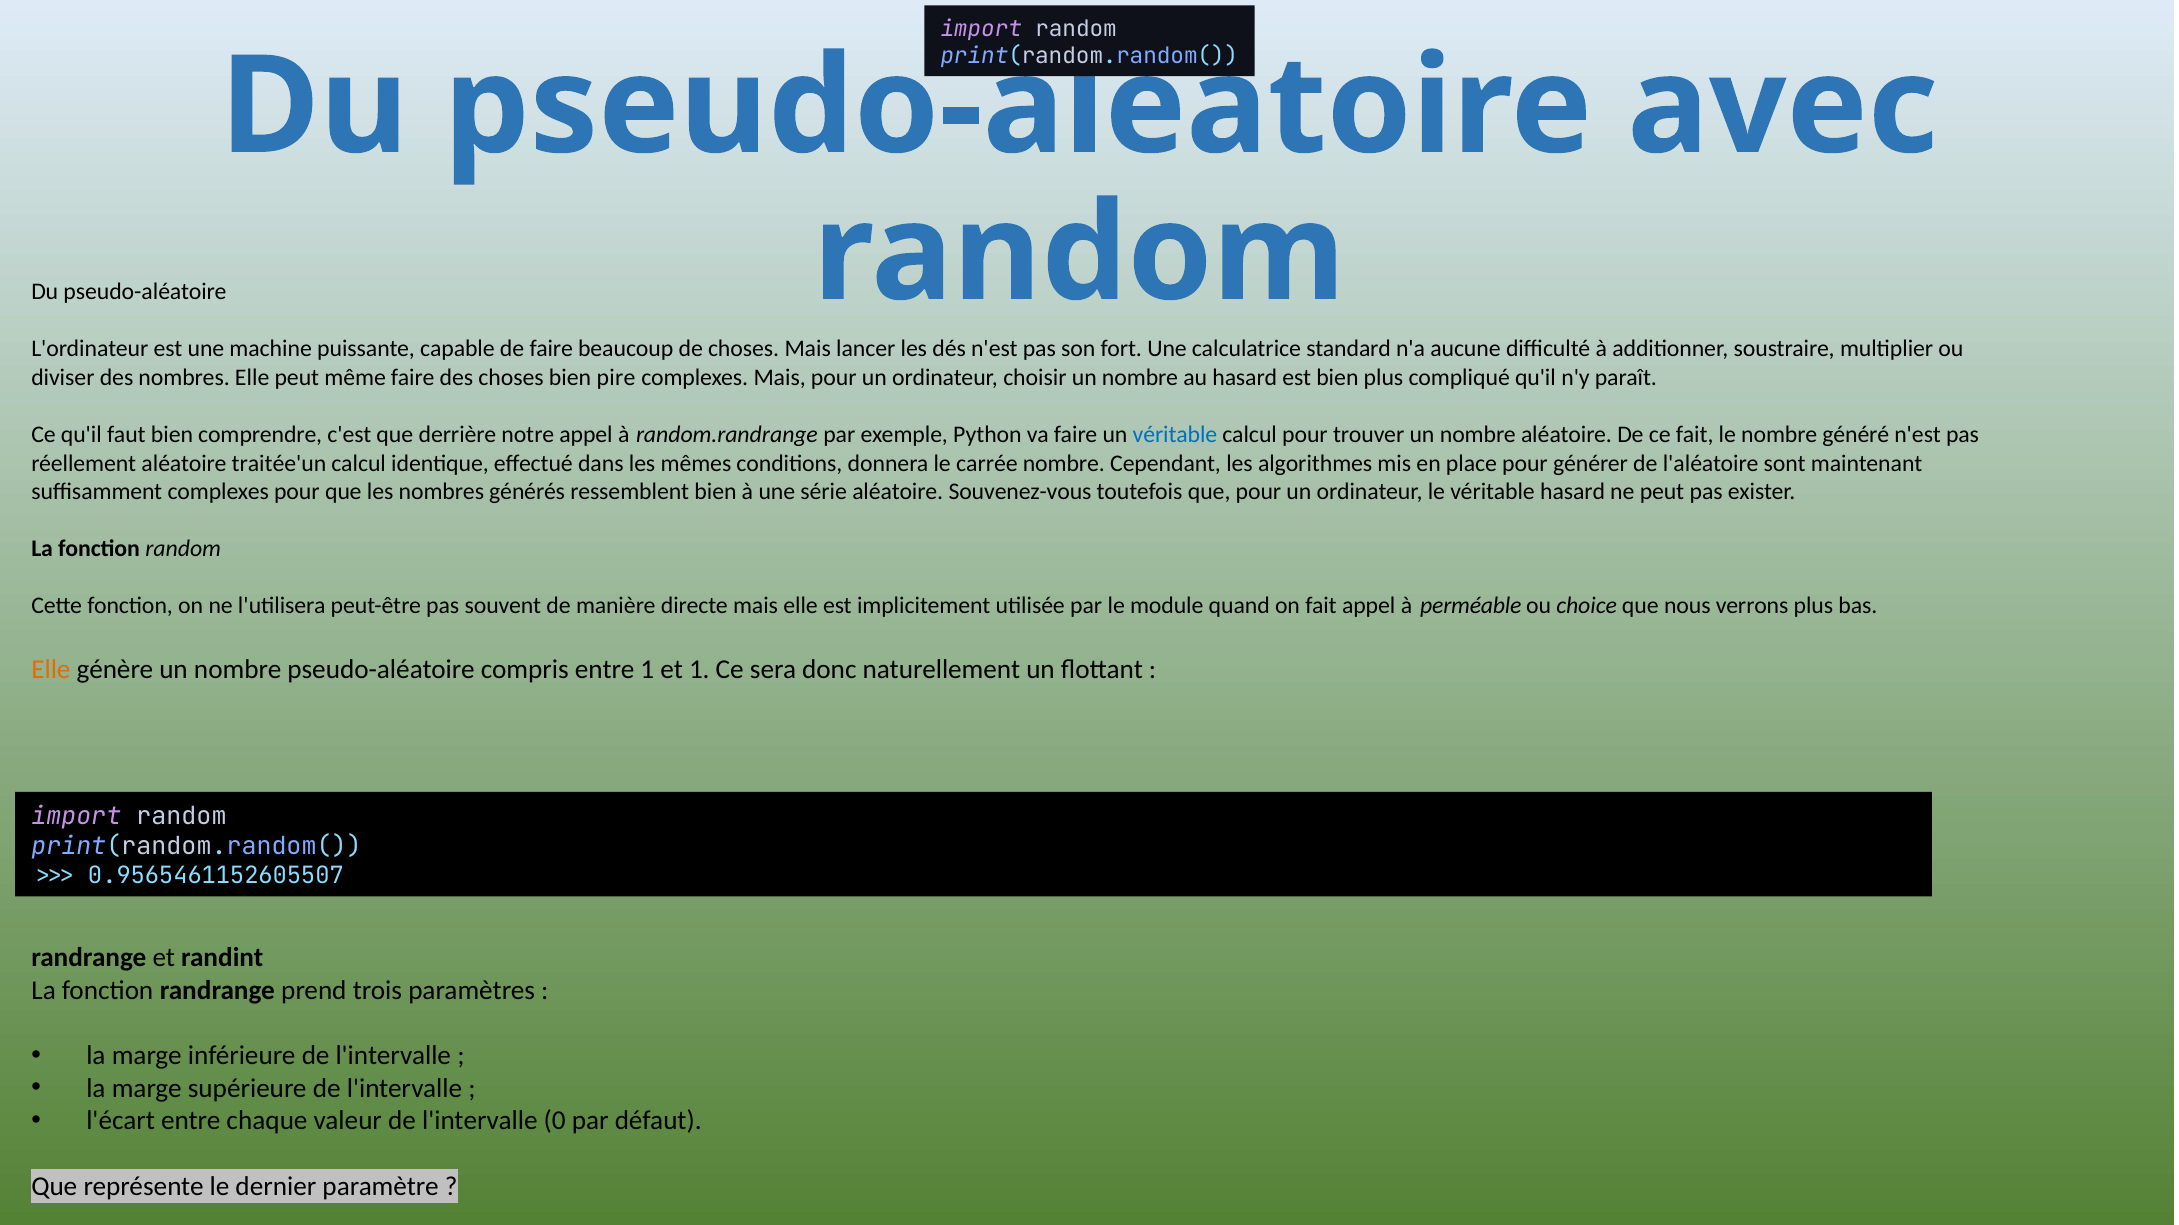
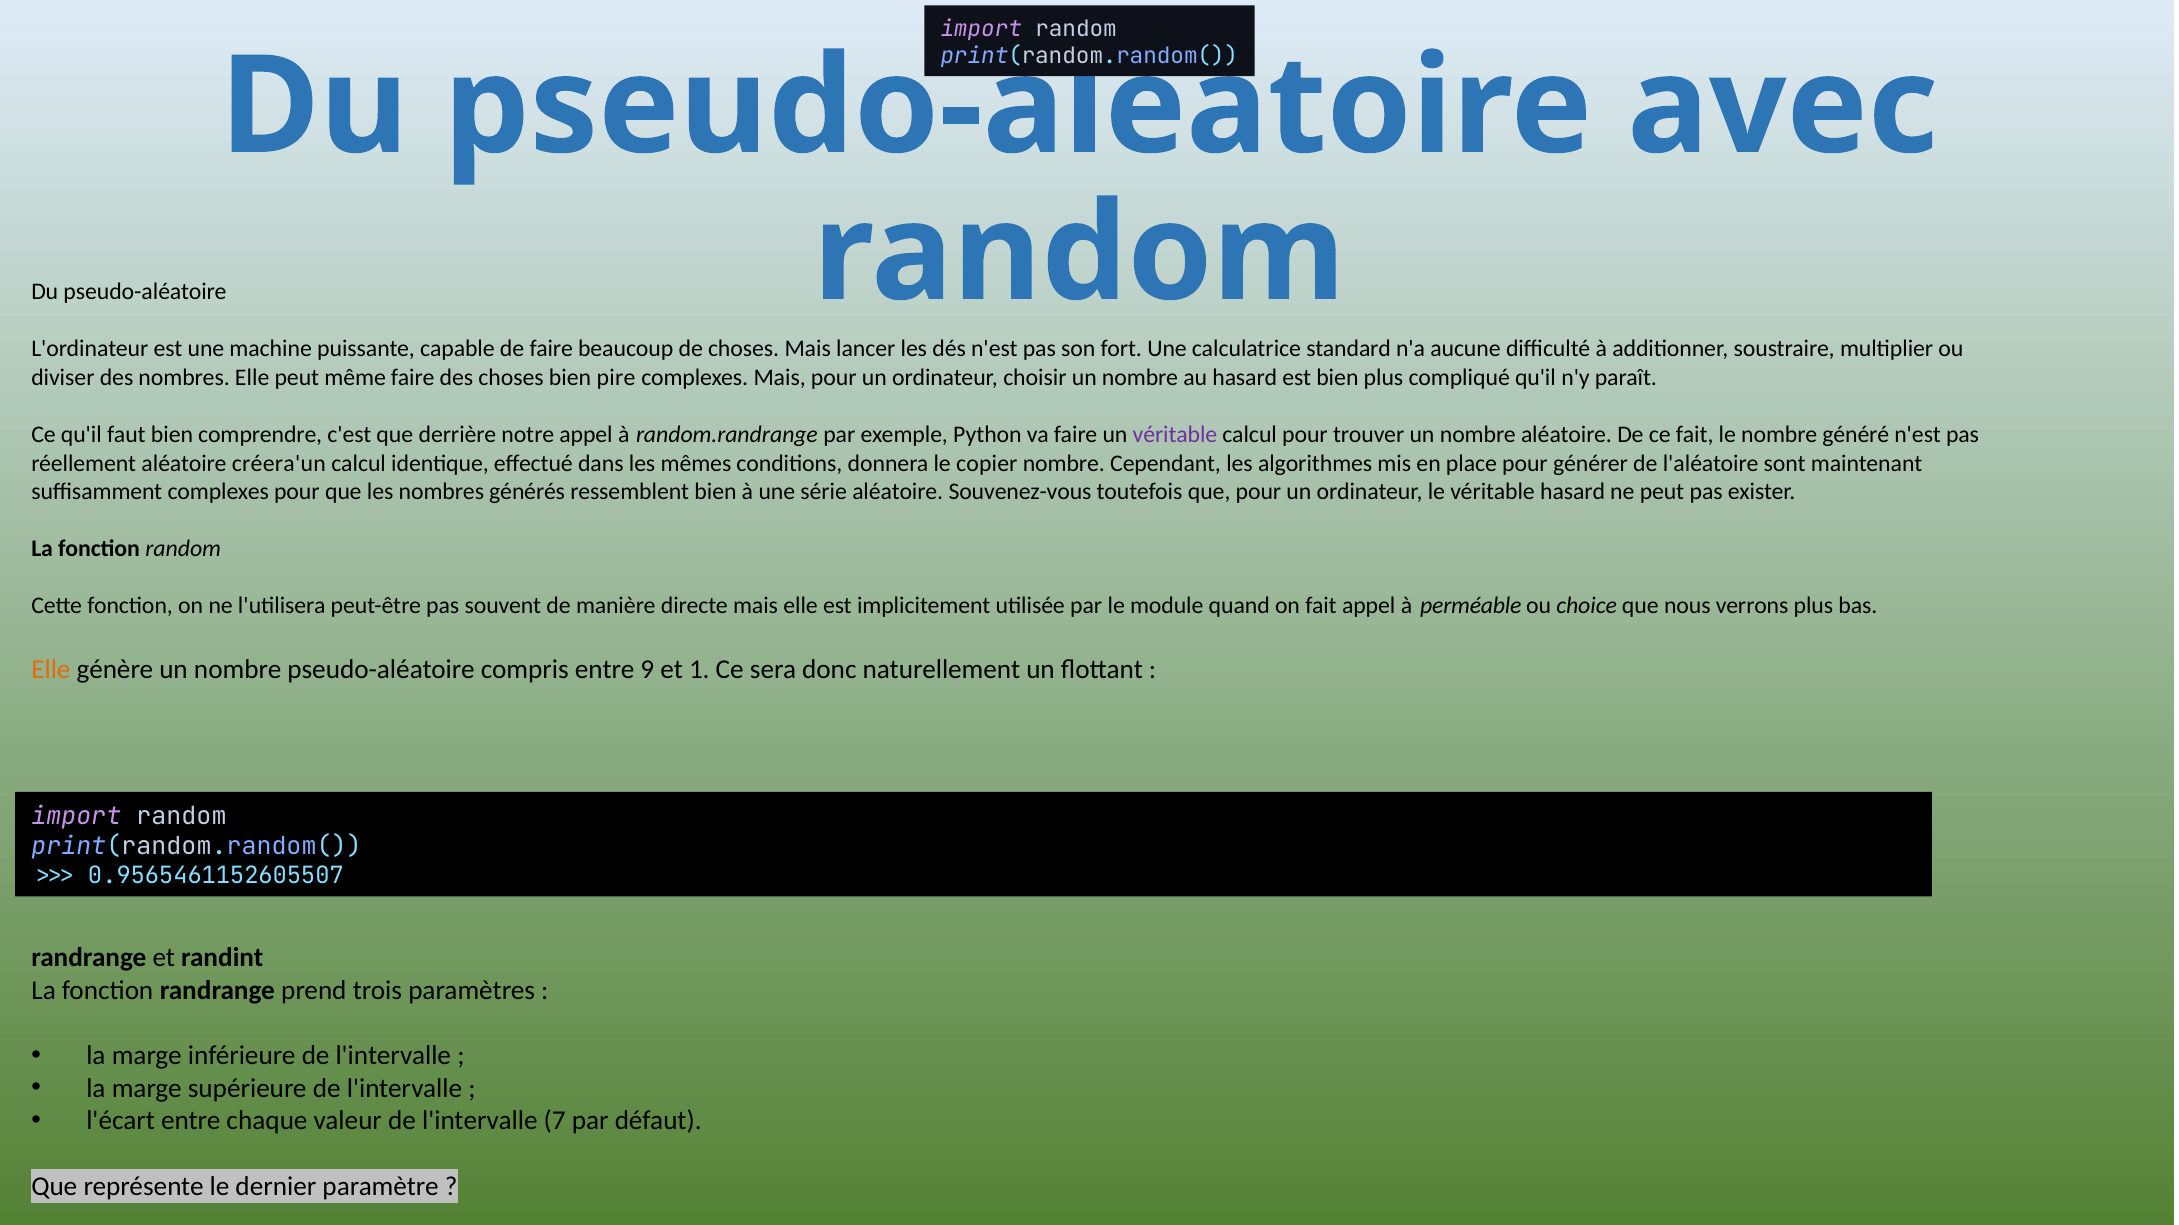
véritable colour: blue -> purple (1175, 435)
traitée'un: traitée'un -> créera'un (279, 463)
carrée: carrée -> copier (987, 463)
entre 1: 1 -> 9 (647, 670)
0: 0 -> 7 (555, 1122)
